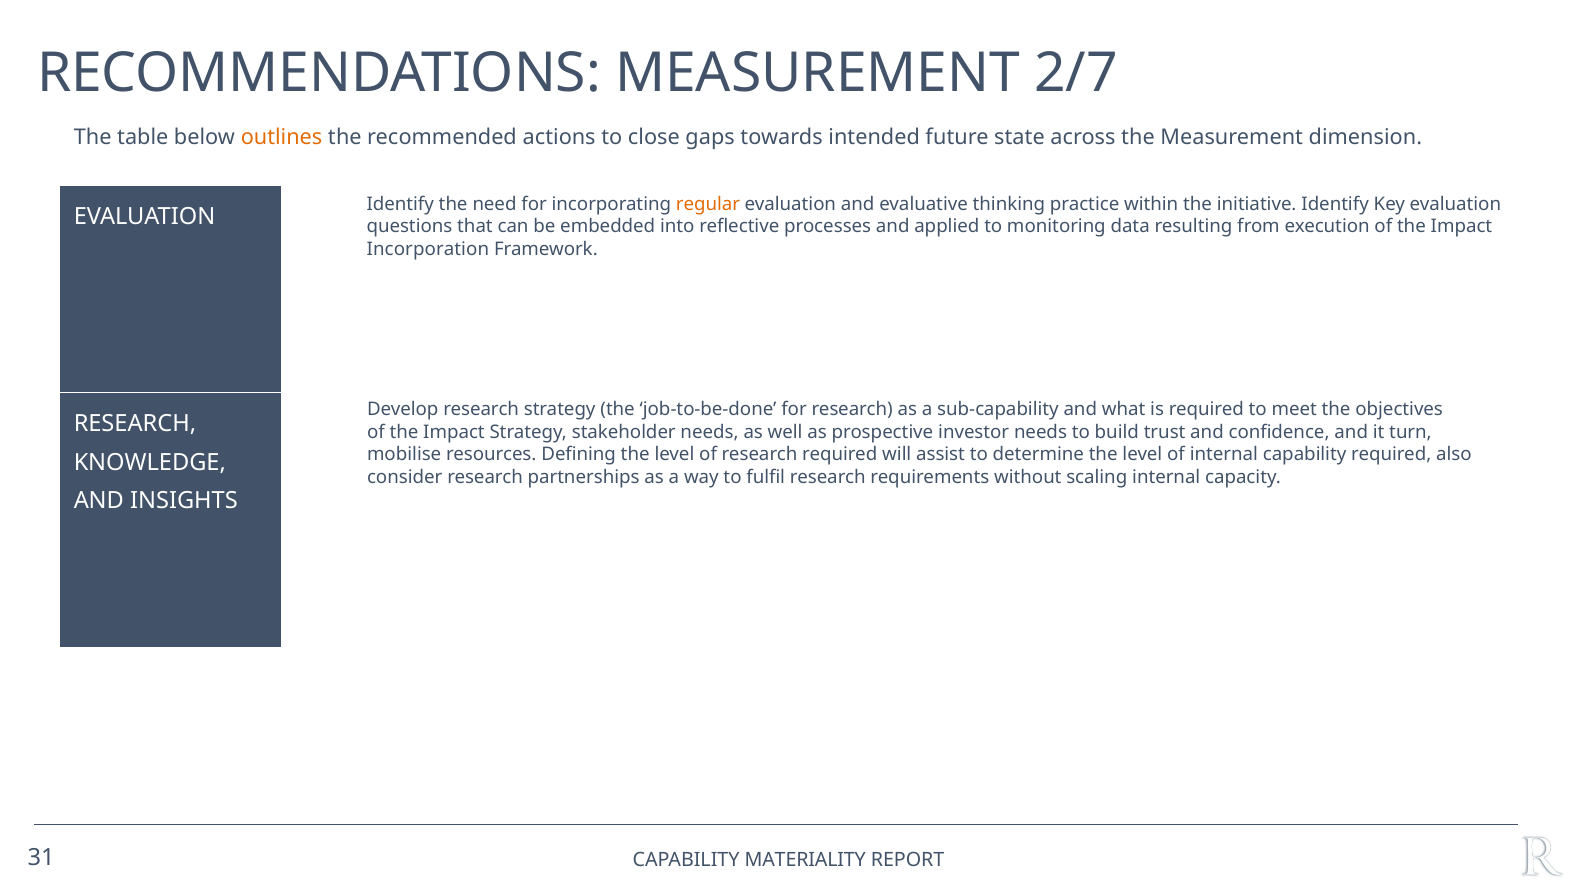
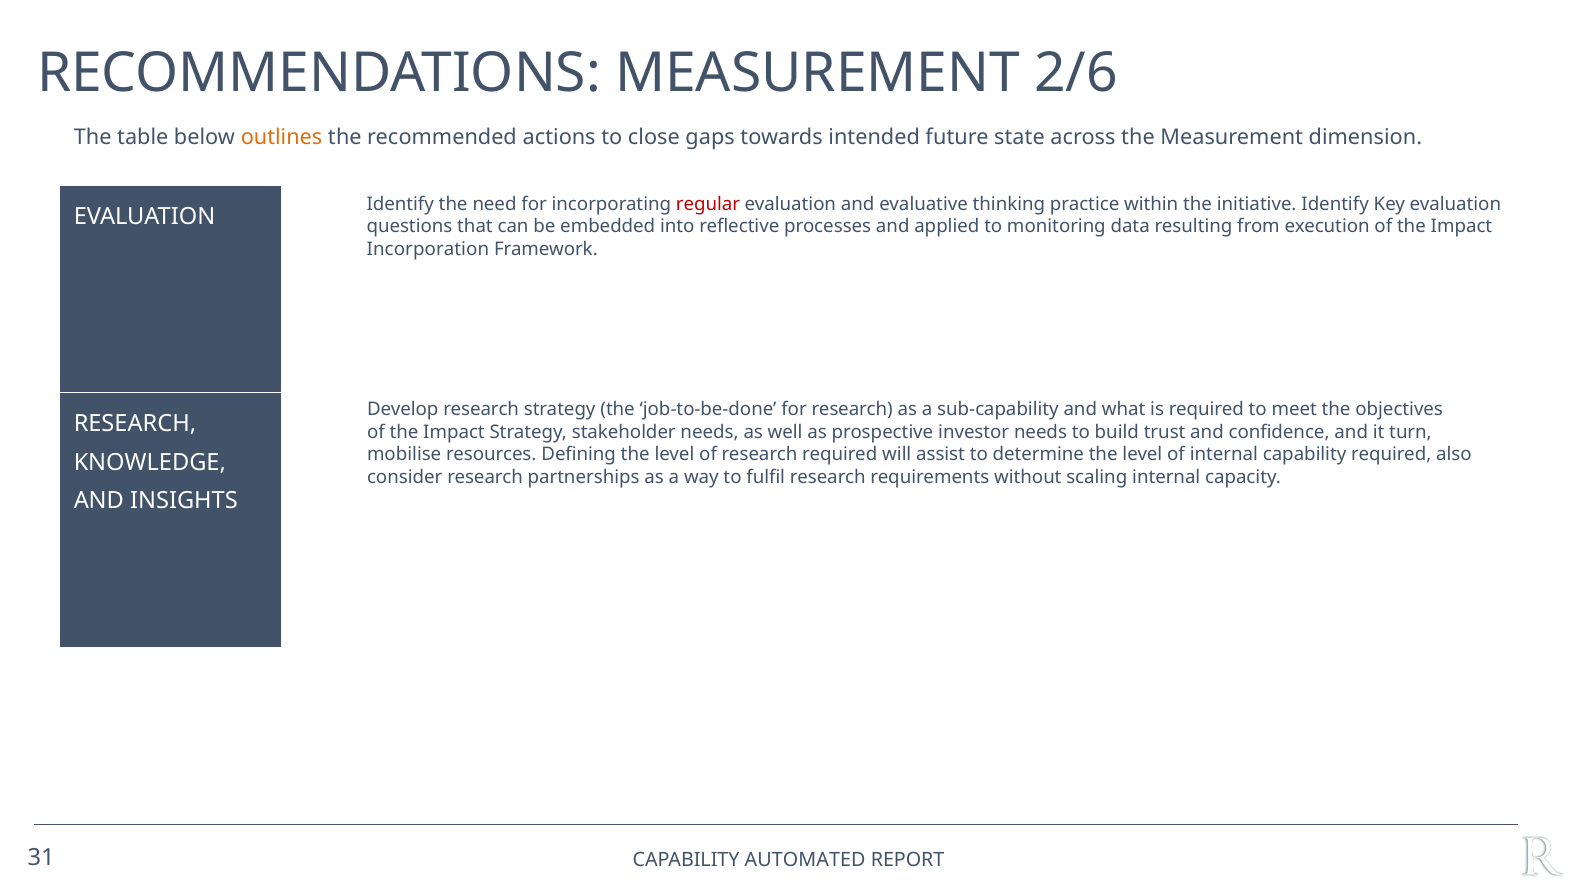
2/7: 2/7 -> 2/6 (1076, 73)
regular colour: orange -> red (708, 204)
MATERIALITY: MATERIALITY -> AUTOMATED (805, 860)
